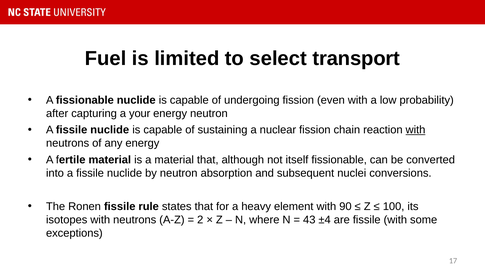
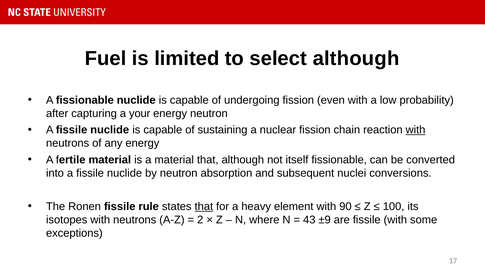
select transport: transport -> although (356, 58)
that underline: none -> present (204, 206)
±4: ±4 -> ±9 (325, 220)
